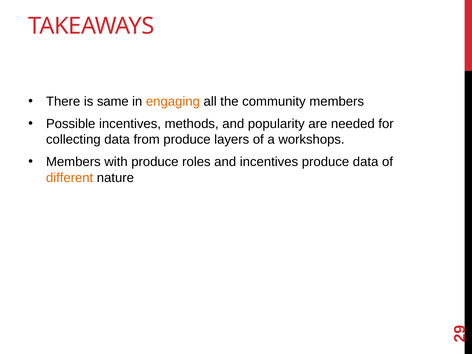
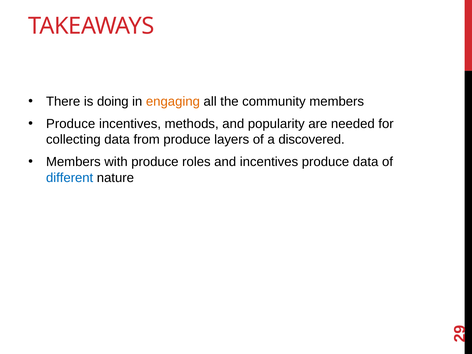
same: same -> doing (113, 102)
Possible: Possible -> Produce (71, 124)
workshops: workshops -> discovered (312, 140)
different colour: orange -> blue (70, 178)
